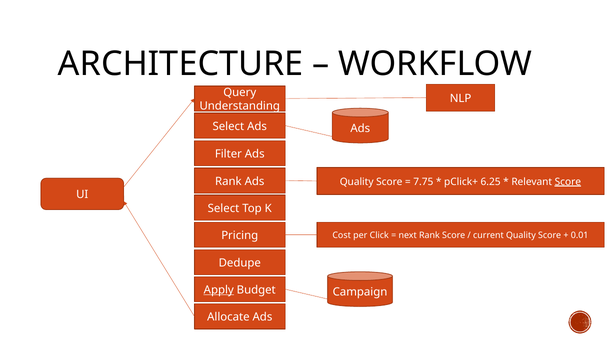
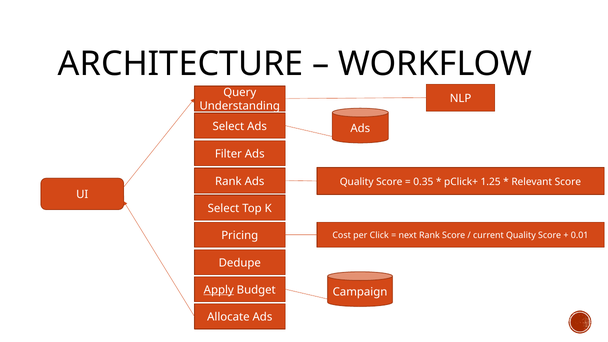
7.75: 7.75 -> 0.35 (423, 182)
6.25: 6.25 -> 1.25 (491, 182)
Score underline: present -> none (568, 182)
